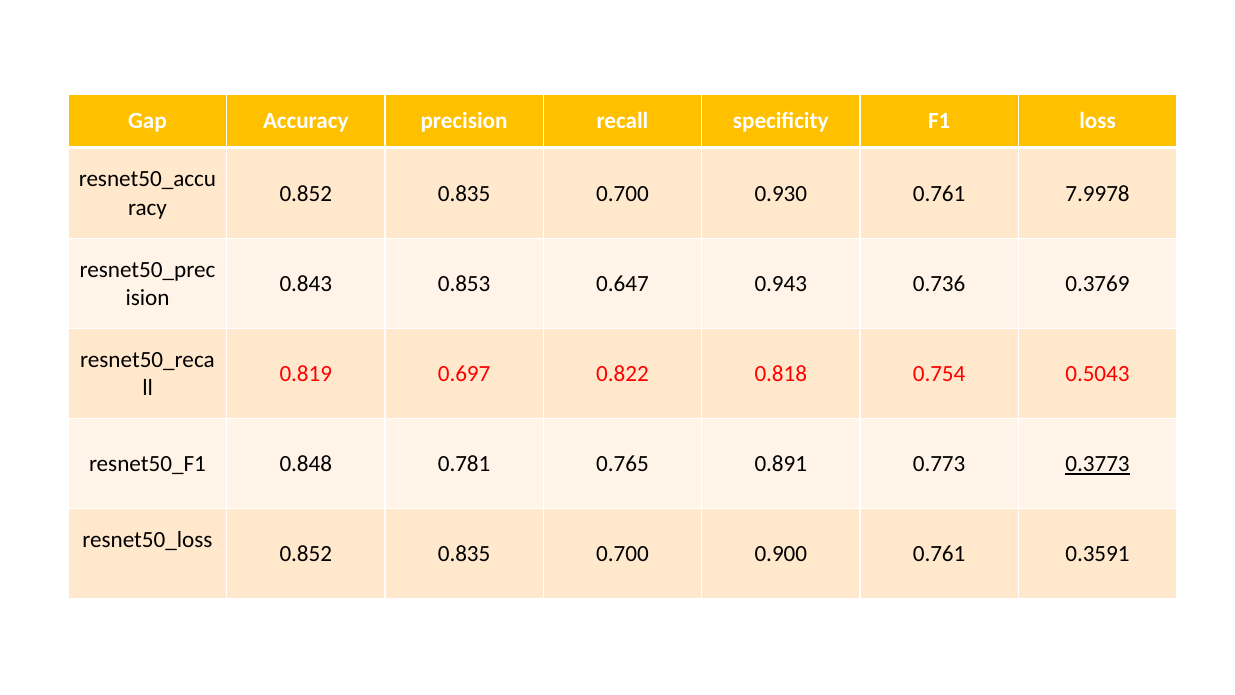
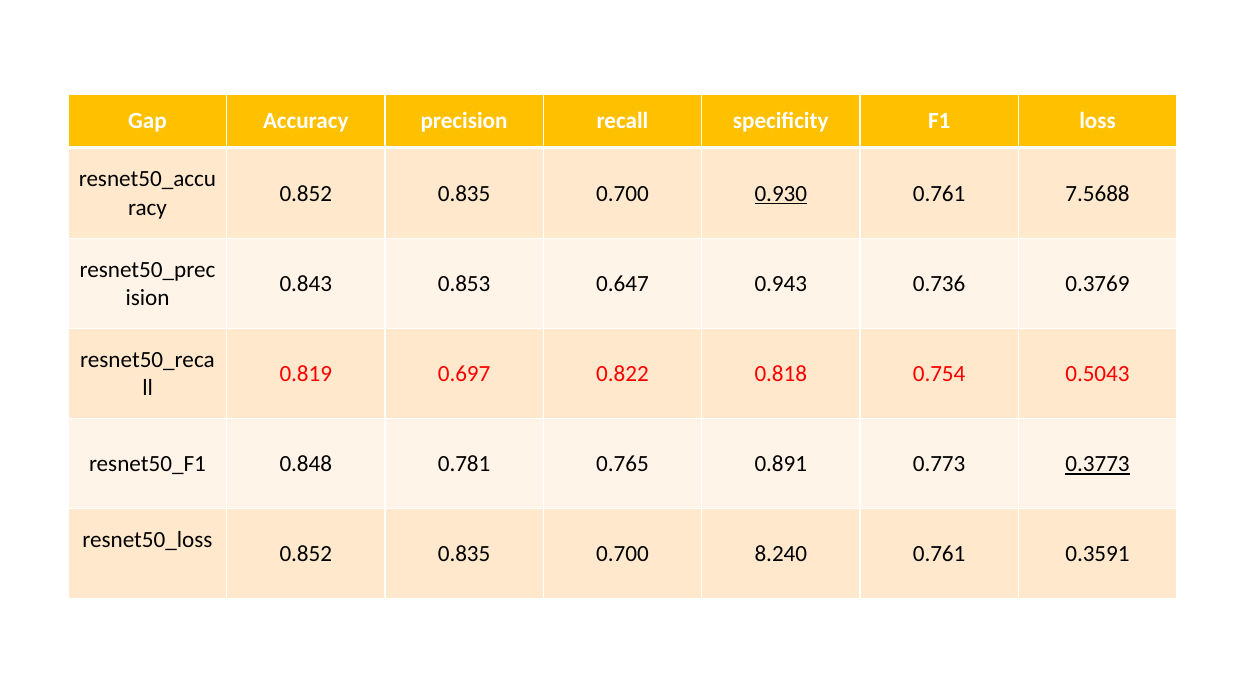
0.930 underline: none -> present (781, 193)
7.9978: 7.9978 -> 7.5688 (1098, 193)
0.900: 0.900 -> 8.240 (781, 554)
